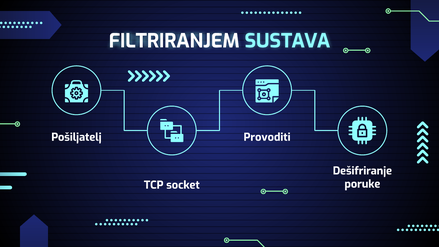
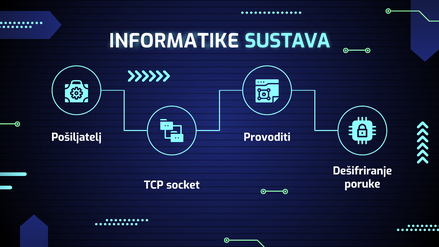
FILTRIRANJEM: FILTRIRANJEM -> INFORMATIKE (174, 41)
